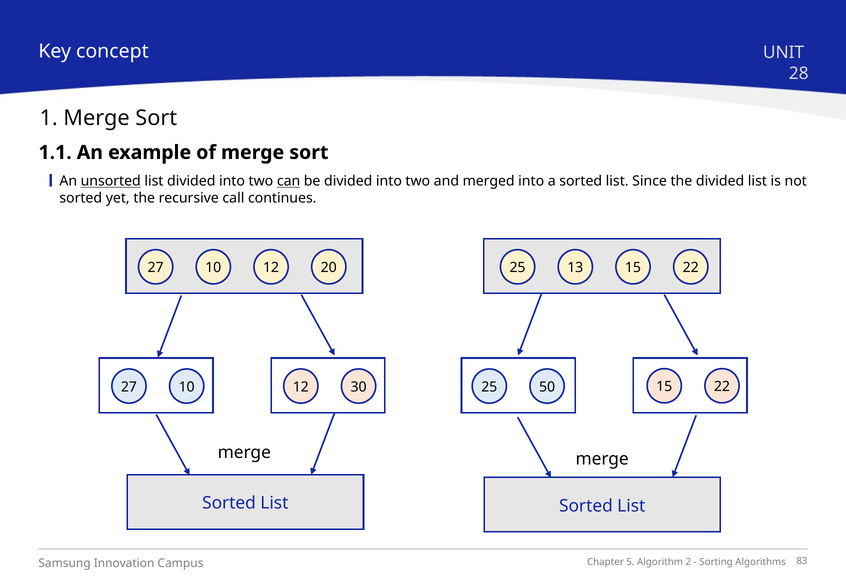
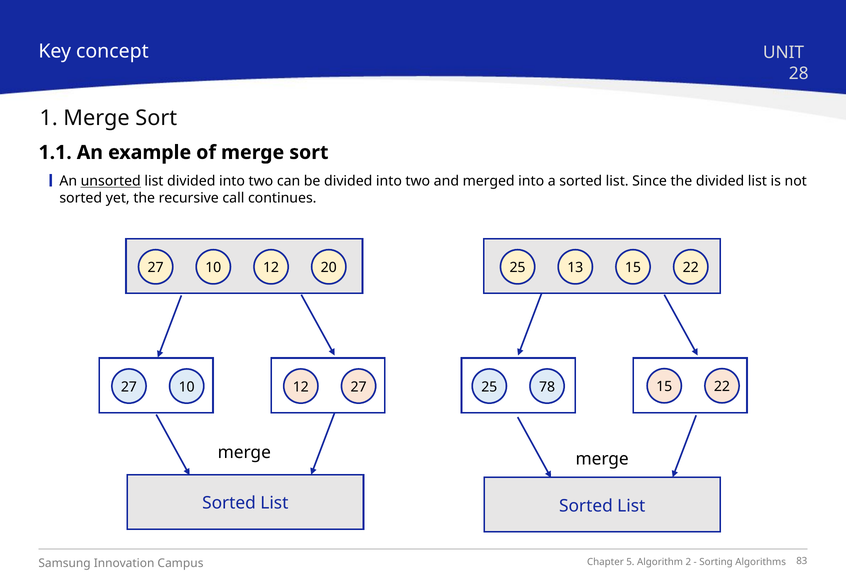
can underline: present -> none (289, 181)
12 30: 30 -> 27 (359, 387)
50: 50 -> 78 (547, 387)
